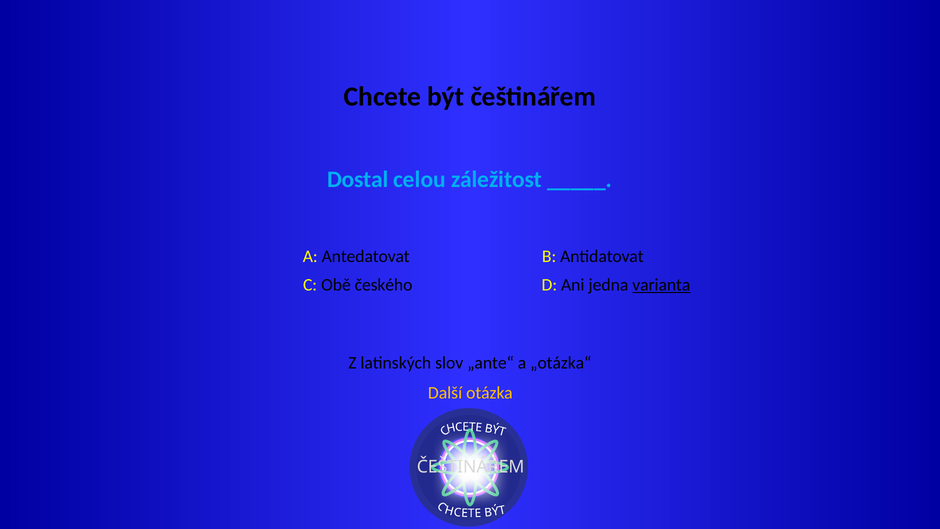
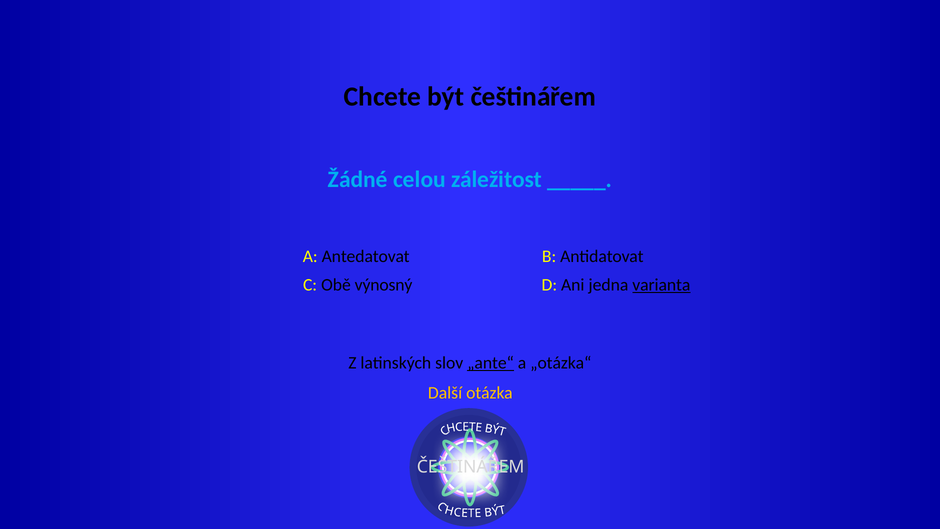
Dostal: Dostal -> Žádné (358, 179)
českého: českého -> výnosný (384, 285)
„ante“ underline: none -> present (491, 363)
